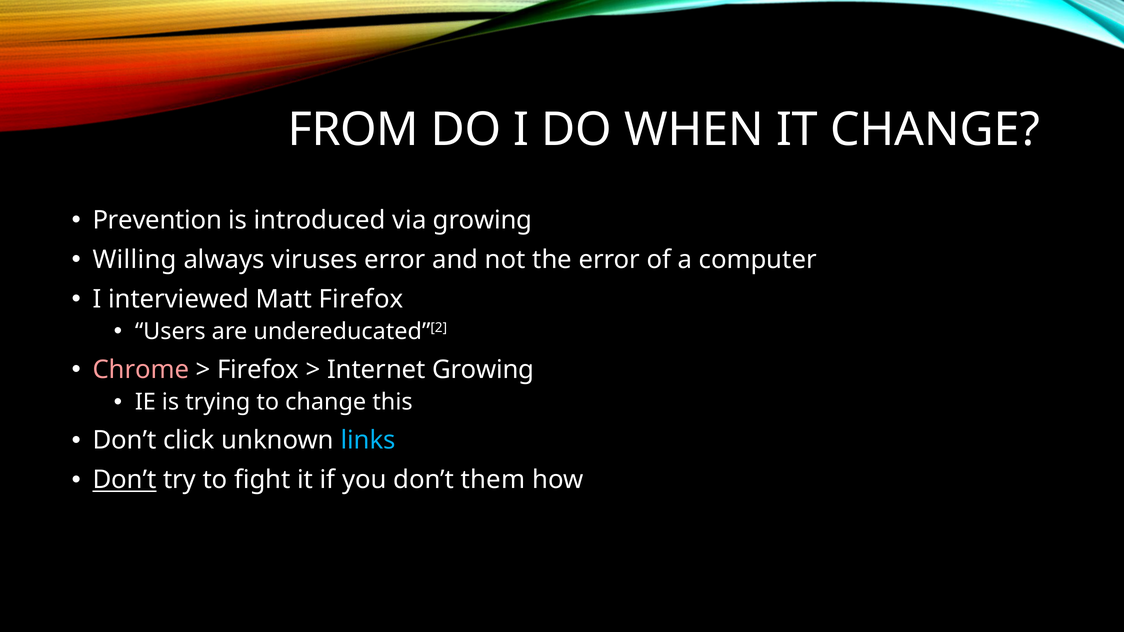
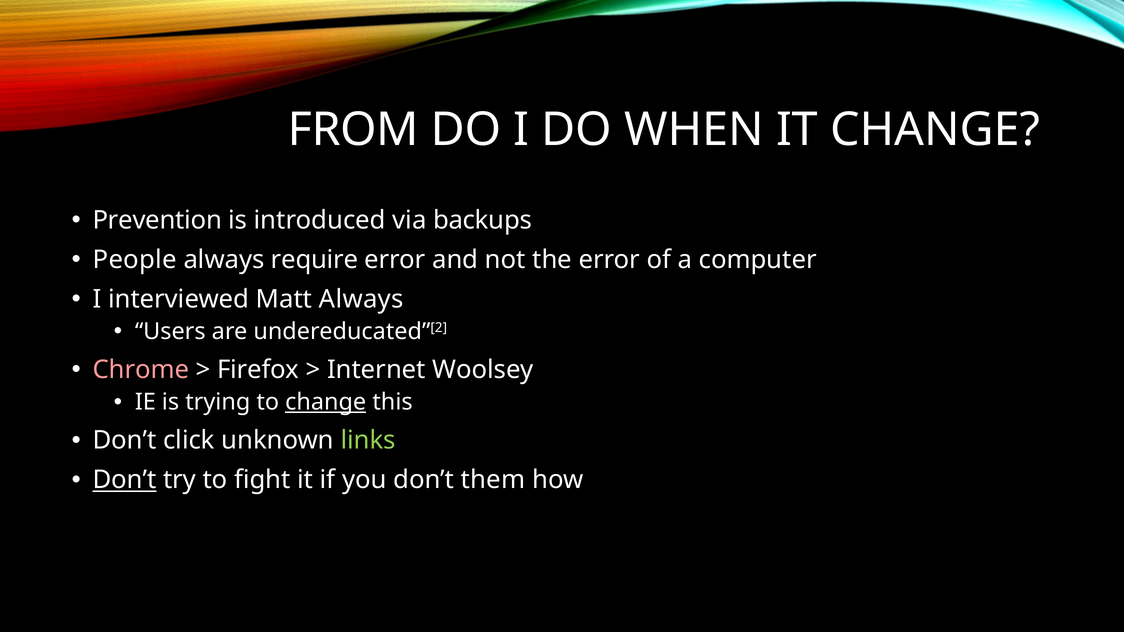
via growing: growing -> backups (483, 220)
Willing: Willing -> People (135, 260)
viruses: viruses -> require (315, 260)
Matt Firefox: Firefox -> Always (361, 299)
Internet Growing: Growing -> Woolsey (483, 370)
change underline: none -> present (326, 402)
links colour: light blue -> light green (368, 441)
